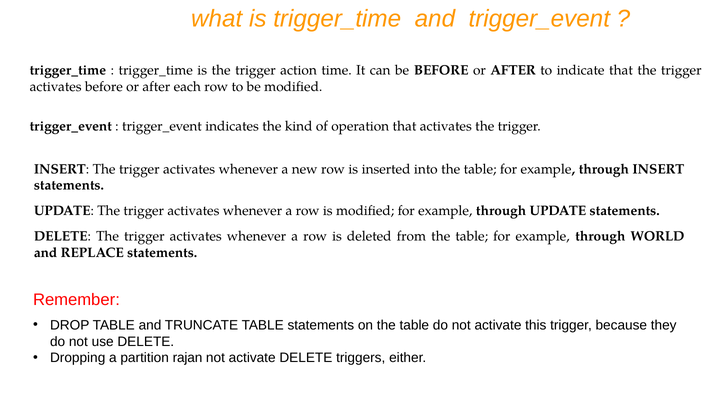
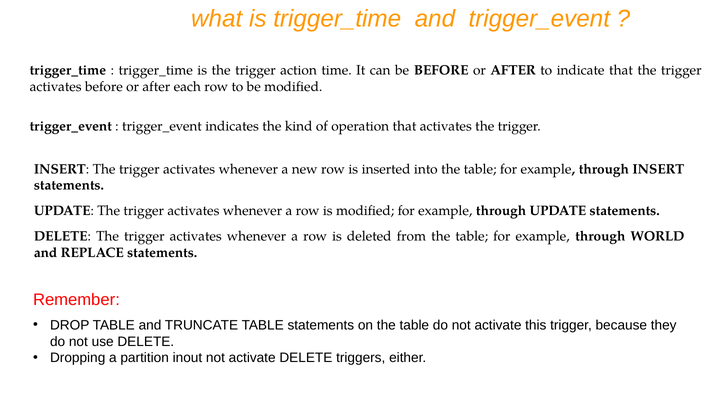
rajan: rajan -> inout (187, 358)
